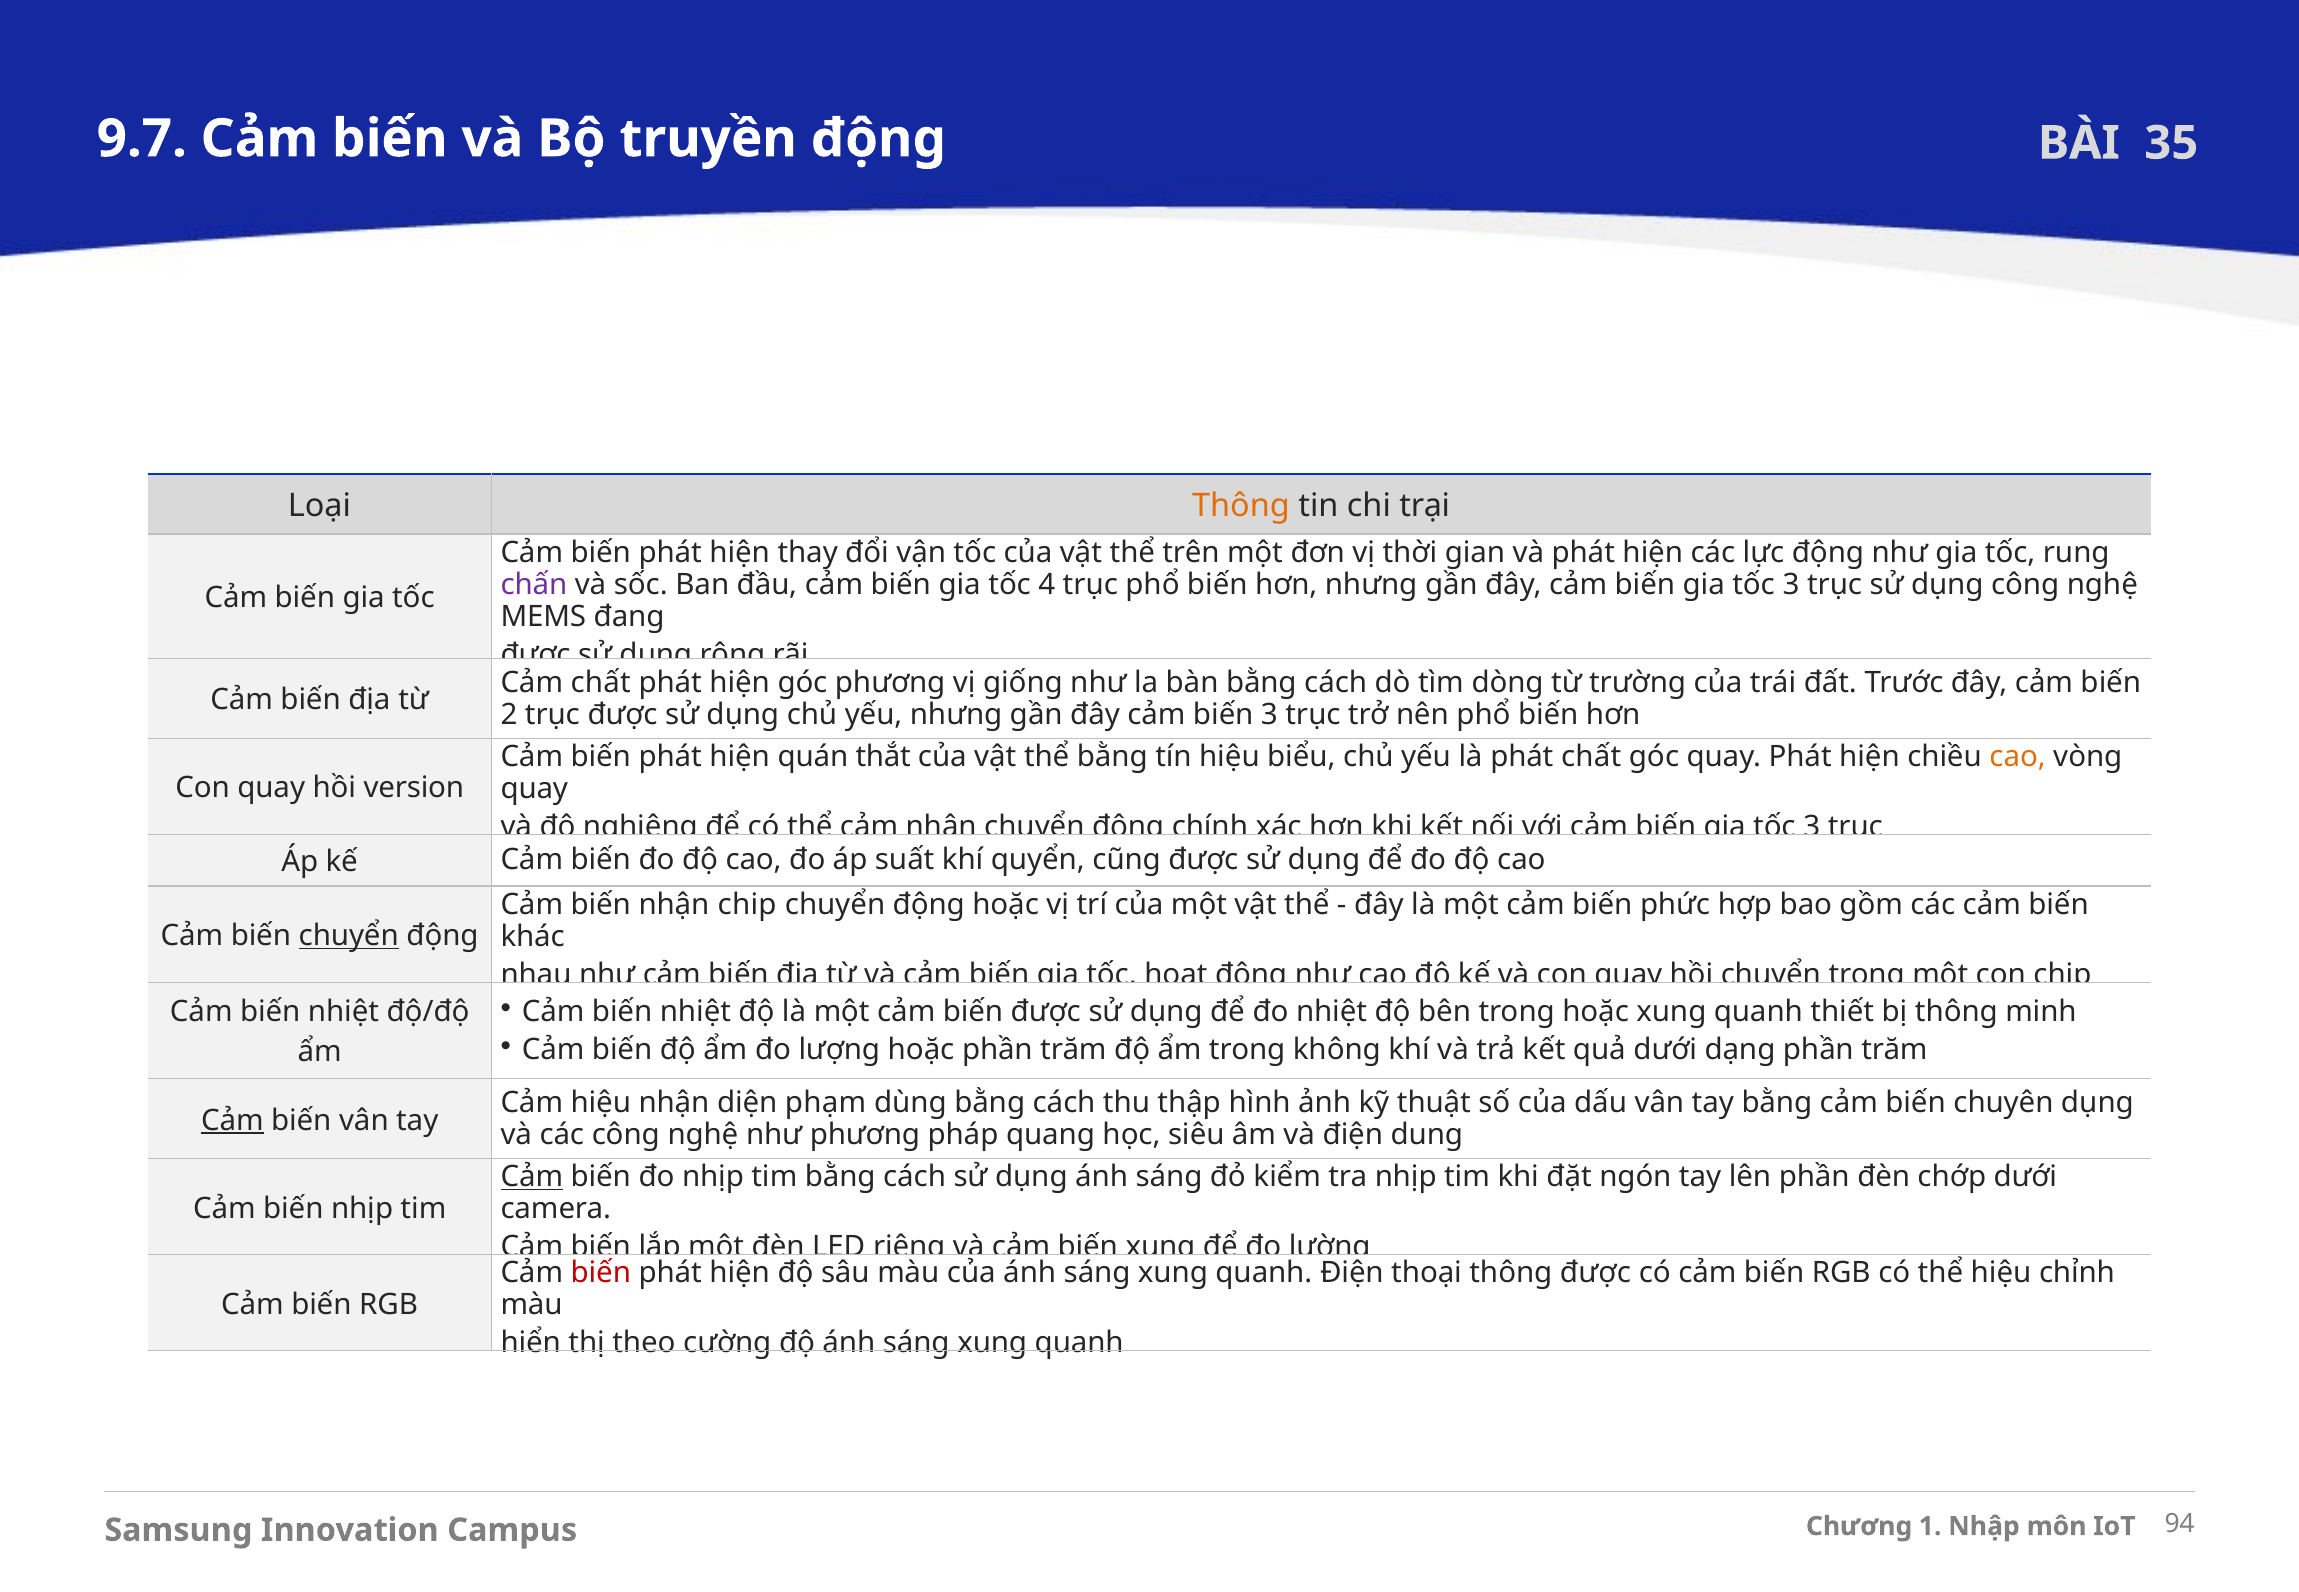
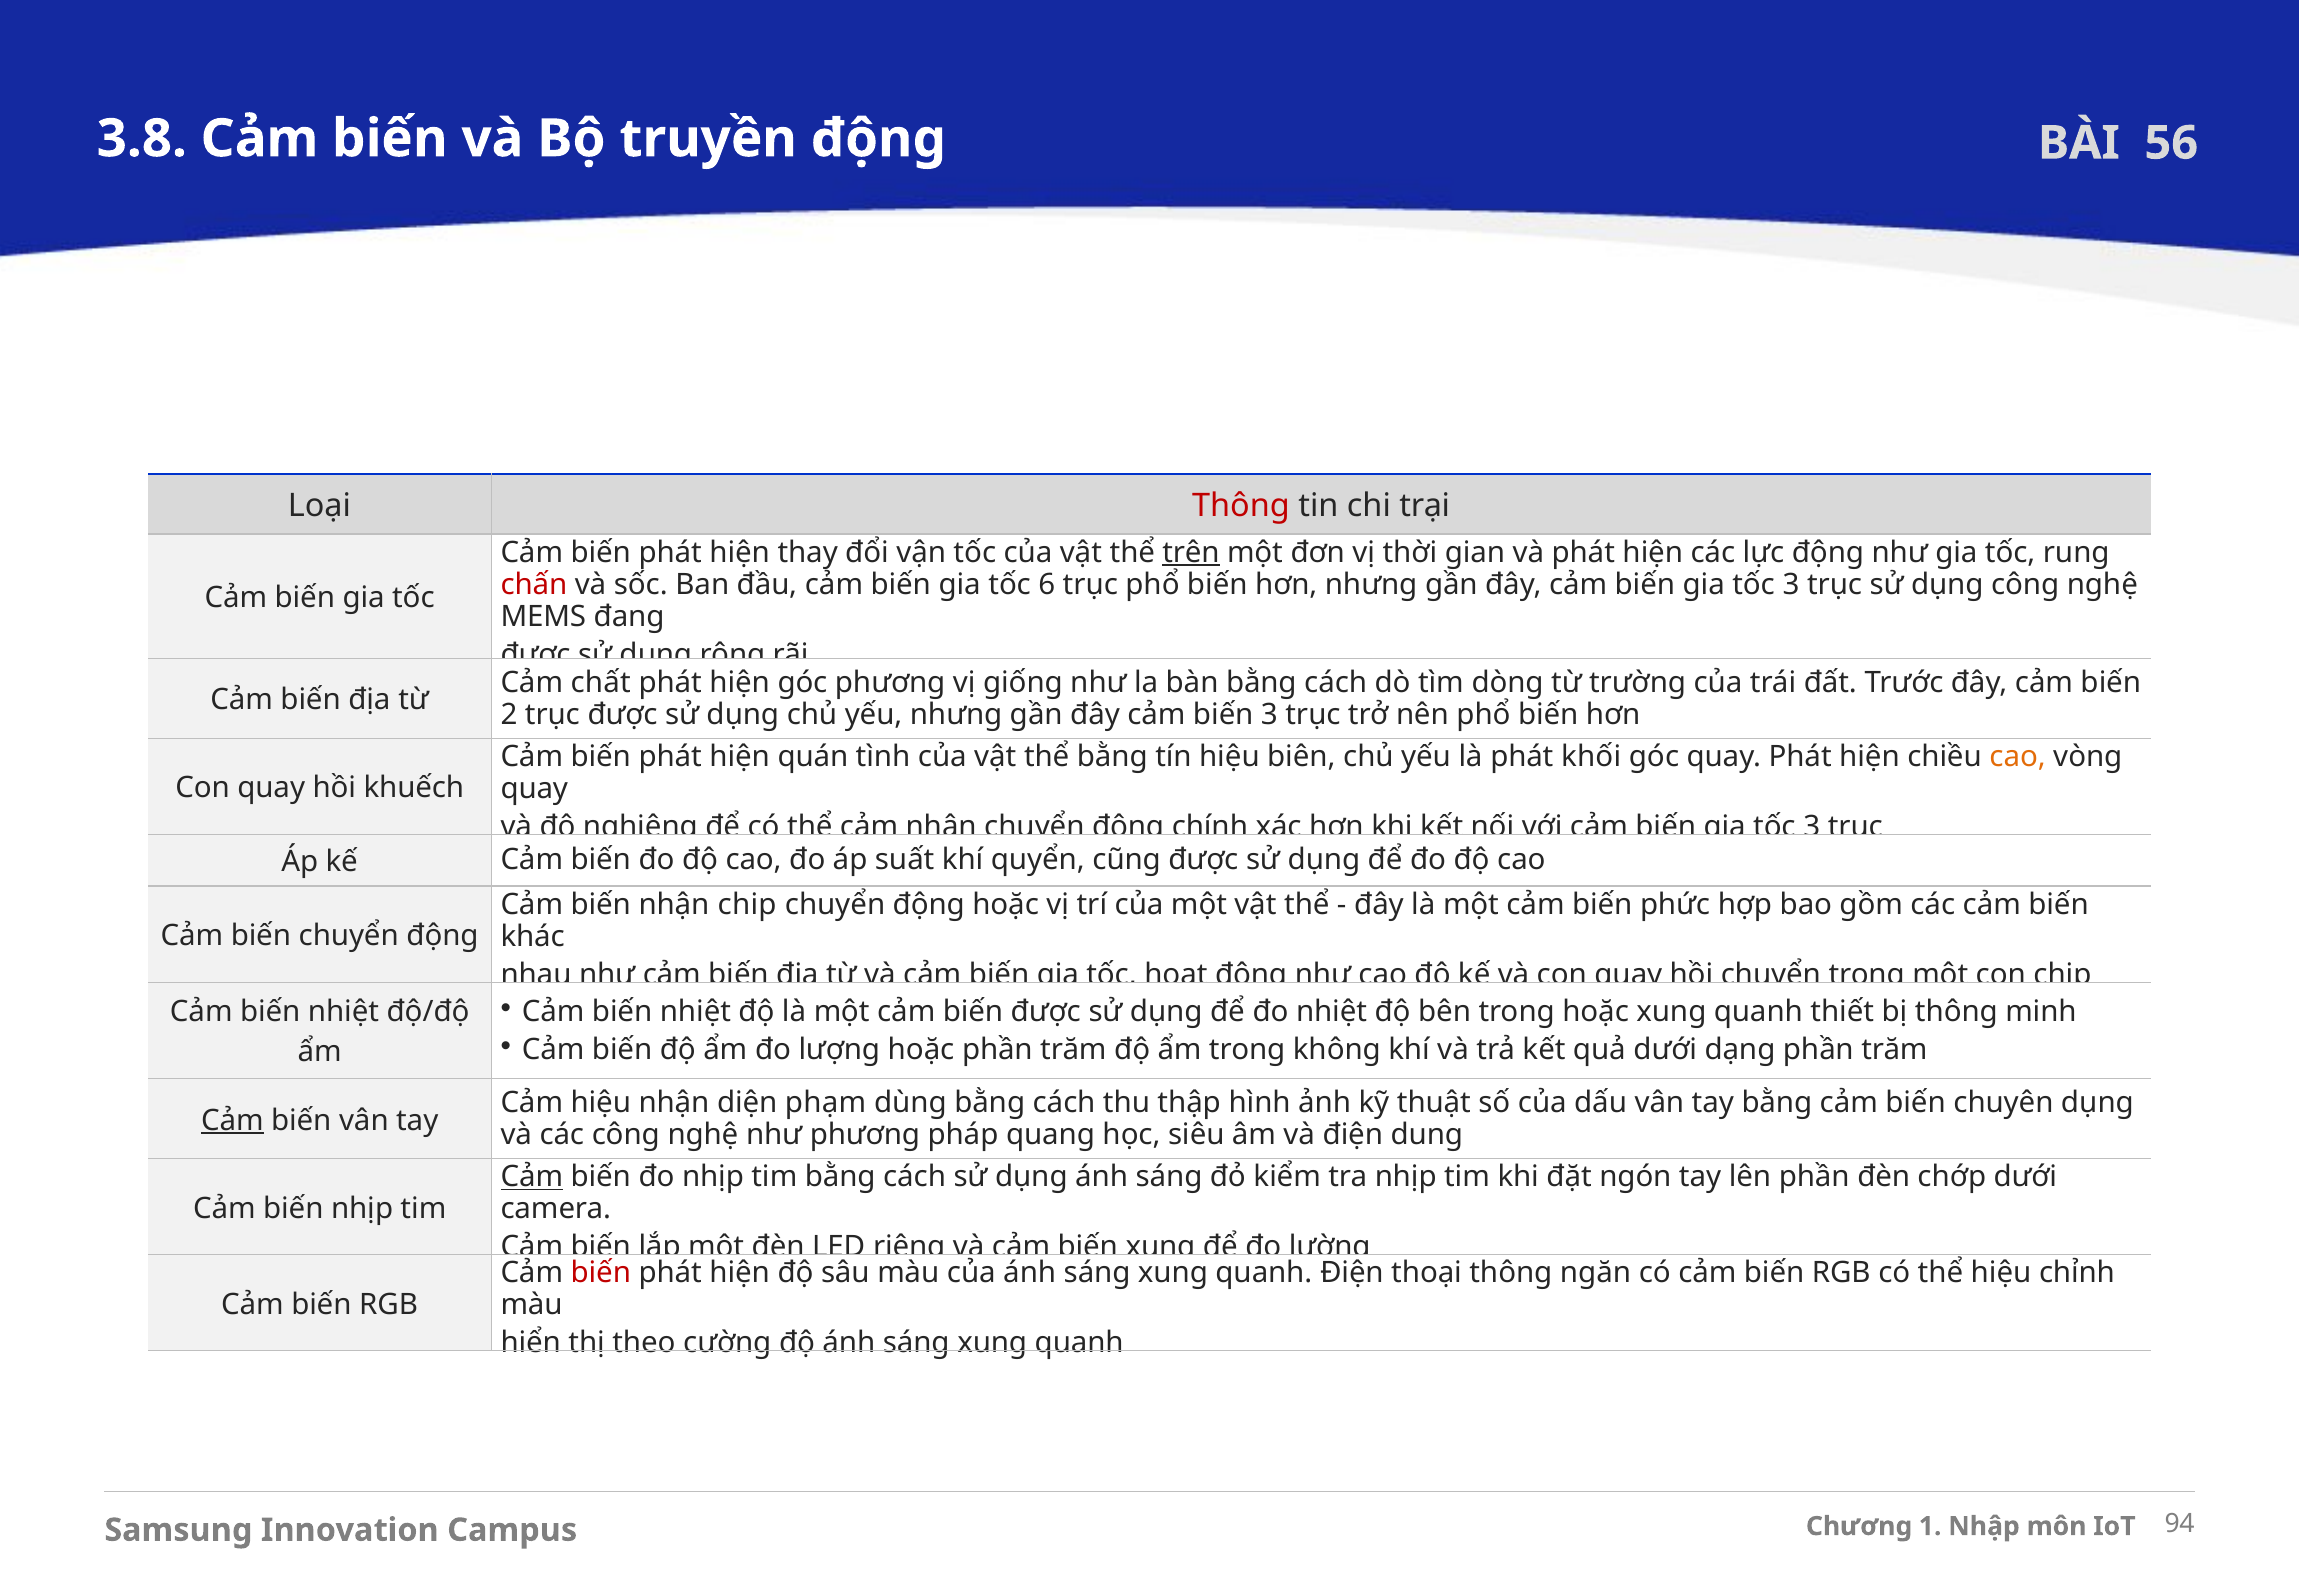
9.7: 9.7 -> 3.8 (142, 139)
35: 35 -> 56 (2171, 143)
Thông colour: orange -> red (1241, 506)
trên underline: none -> present (1191, 552)
chấn colour: purple -> red (534, 584)
4: 4 -> 6 (1047, 584)
thắt: thắt -> tình (883, 757)
biểu: biểu -> biên (1301, 757)
phát chất: chất -> khối (1591, 757)
version: version -> khuếch (414, 788)
chuyển underline: present -> none (349, 936)
thông được: được -> ngăn (1596, 1273)
